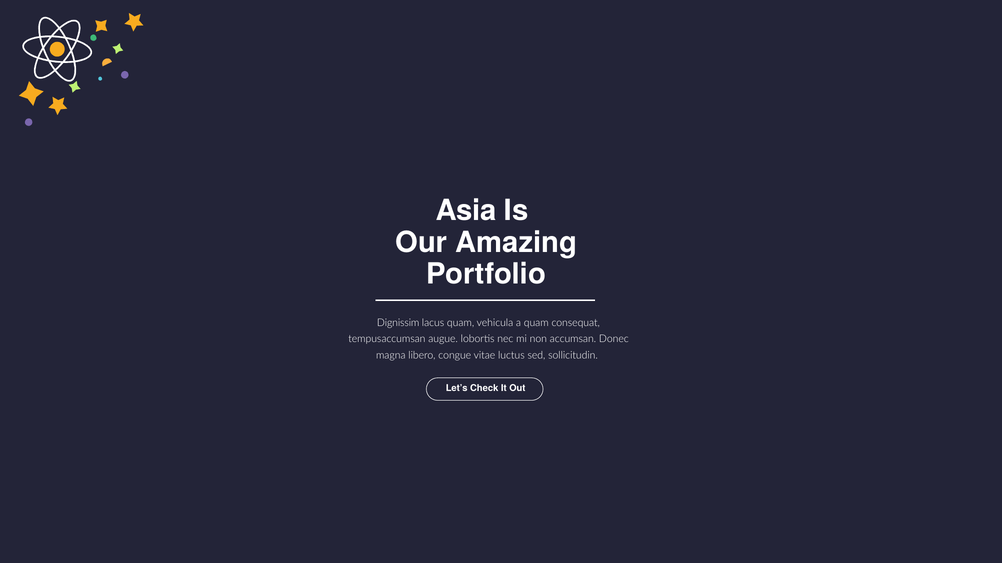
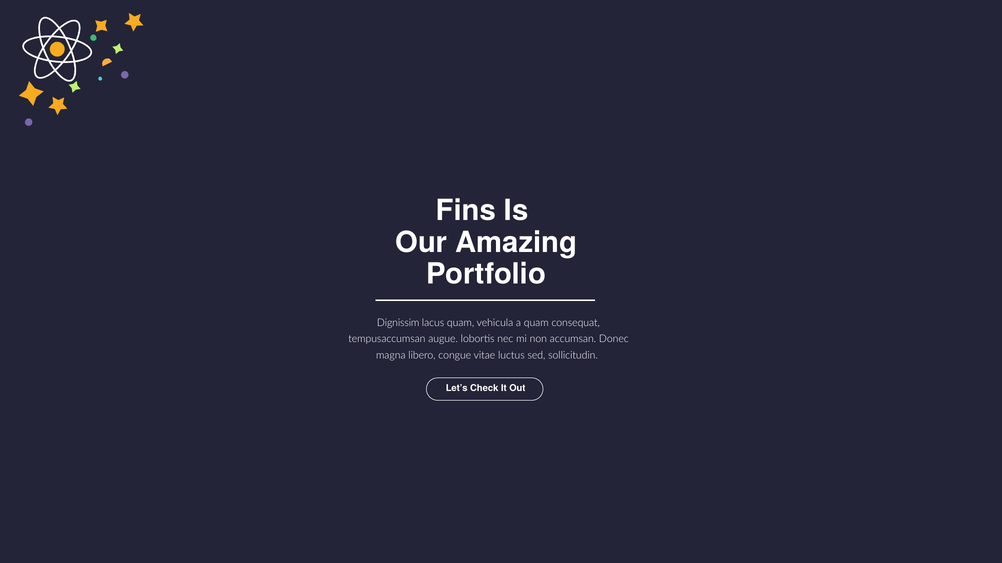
Asia: Asia -> Fins (466, 211)
